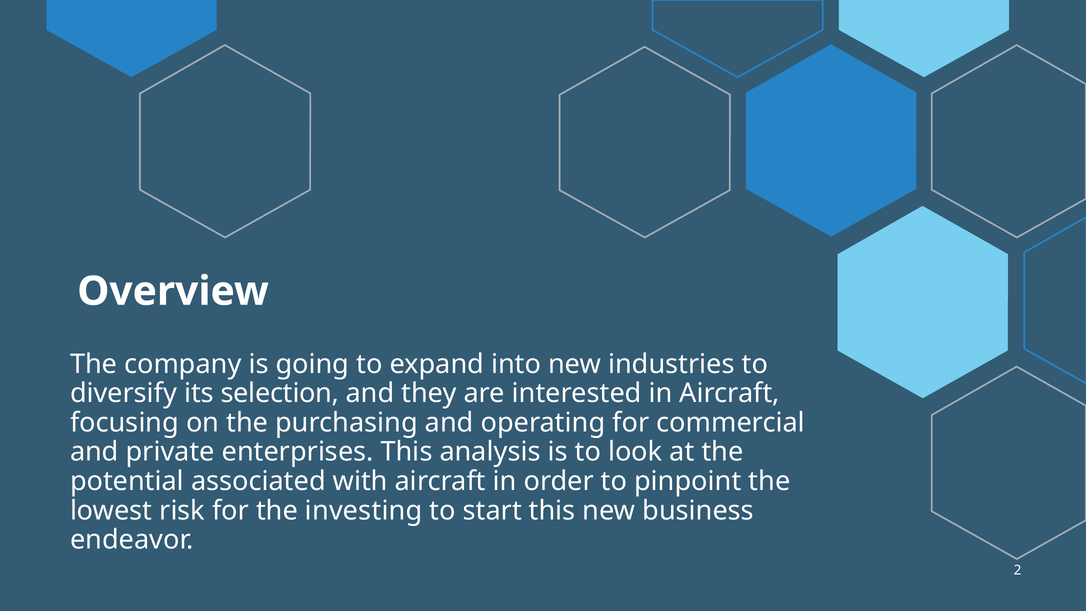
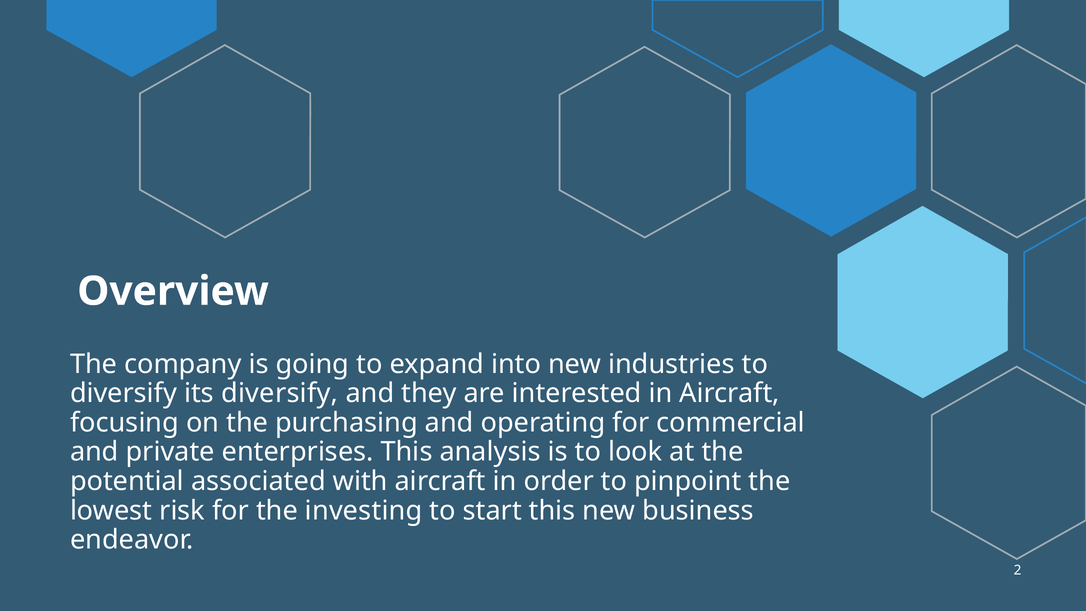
its selection: selection -> diversify (280, 393)
